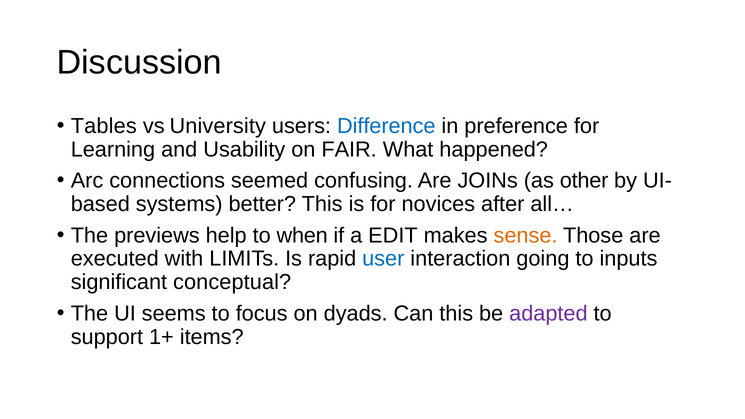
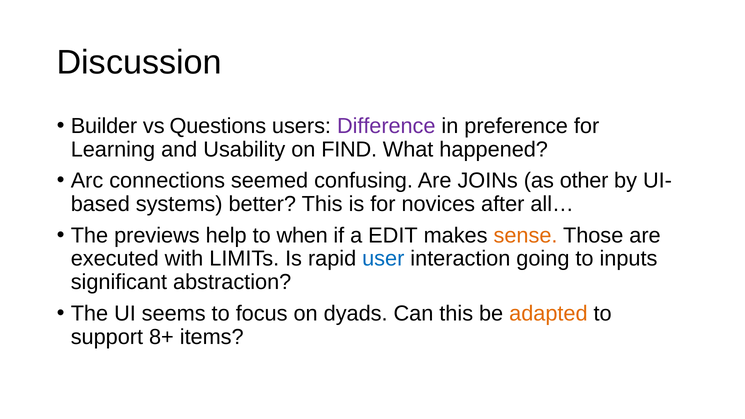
Tables: Tables -> Builder (104, 126)
University: University -> Questions (218, 126)
Difference colour: blue -> purple (386, 126)
FAIR: FAIR -> FIND (349, 149)
conceptual: conceptual -> abstraction (232, 282)
adapted colour: purple -> orange (548, 314)
1+: 1+ -> 8+ (161, 337)
